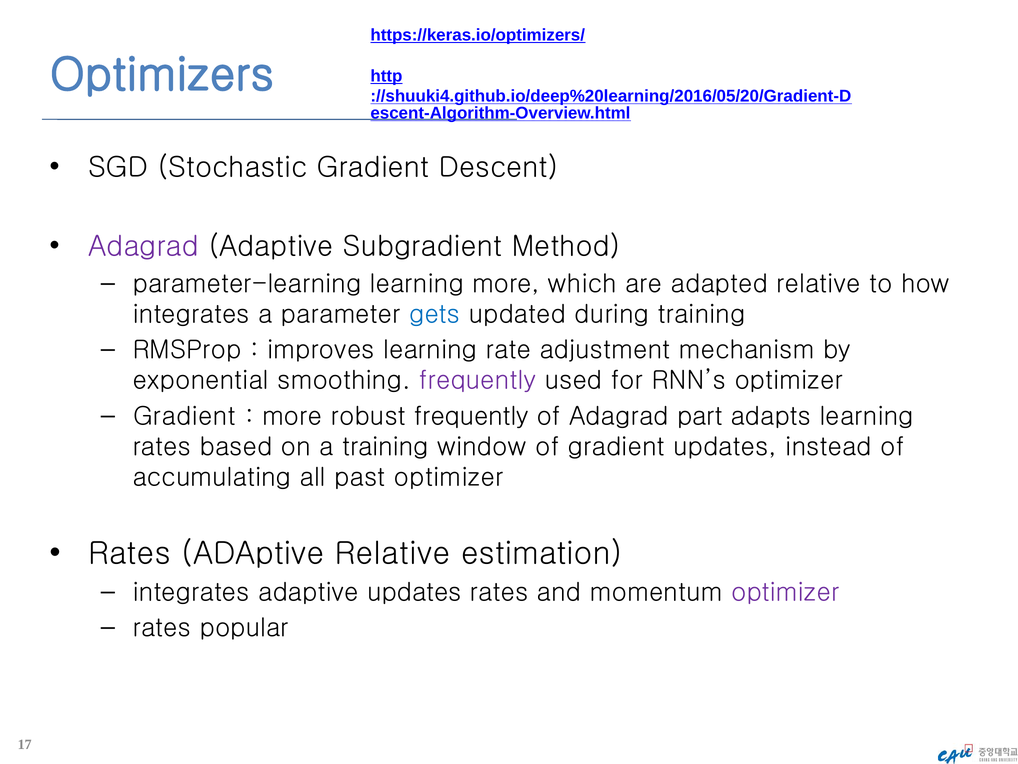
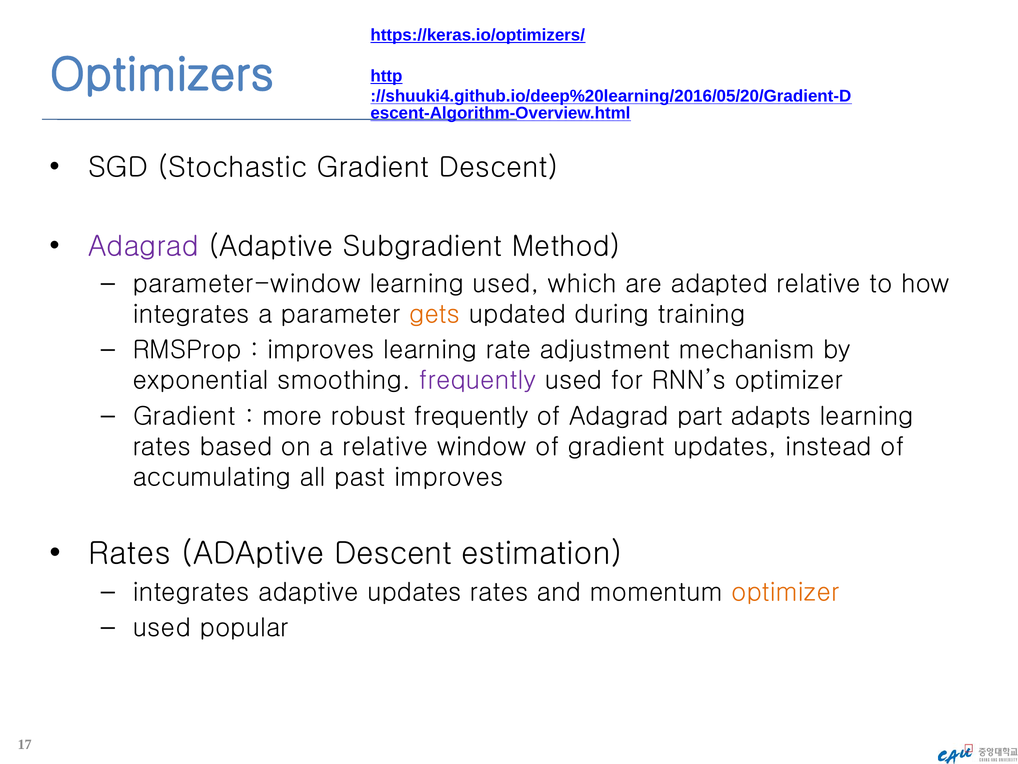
parameter-learning: parameter-learning -> parameter-window (247, 284)
learning more: more -> used (506, 284)
gets colour: blue -> orange (435, 314)
a training: training -> relative (385, 446)
past optimizer: optimizer -> improves (449, 477)
ADAptive Relative: Relative -> Descent (393, 553)
optimizer colour: purple -> orange (785, 592)
rates: rates -> used (162, 627)
